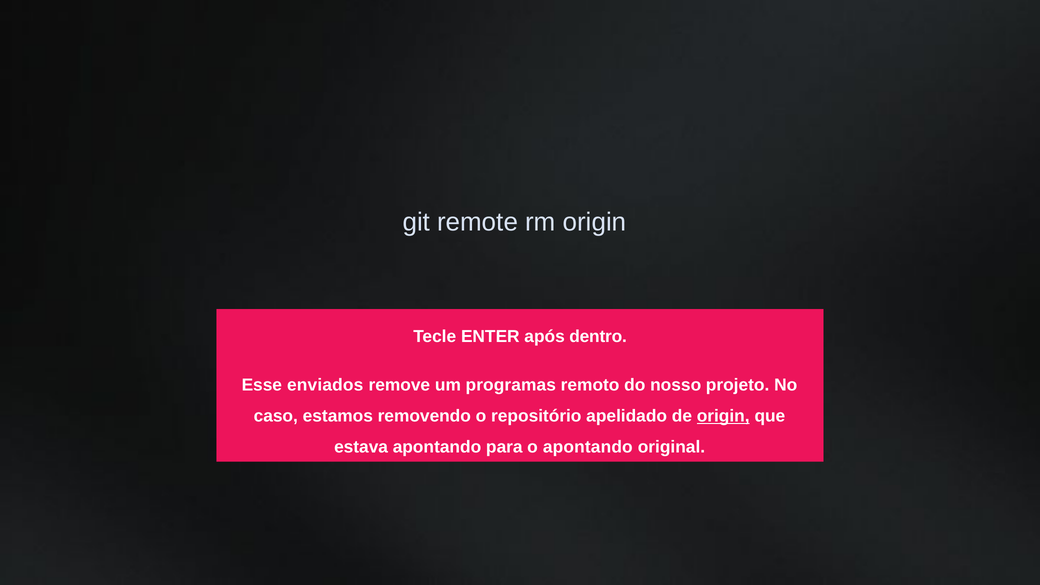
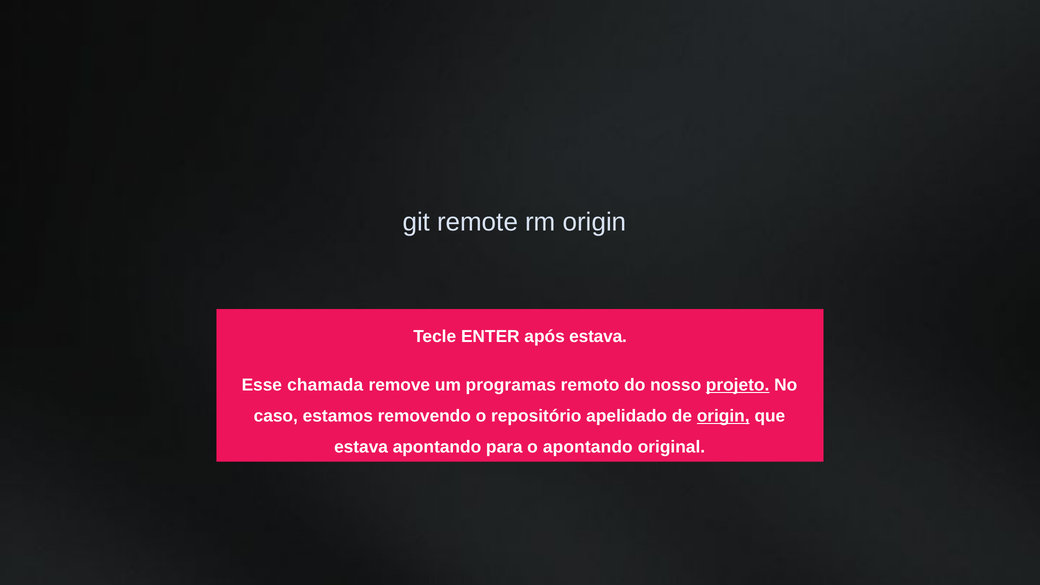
após dentro: dentro -> estava (598, 336)
enviados: enviados -> chamada (325, 385)
projeto underline: none -> present (738, 385)
